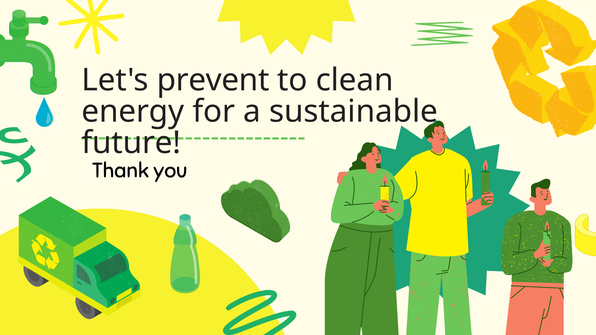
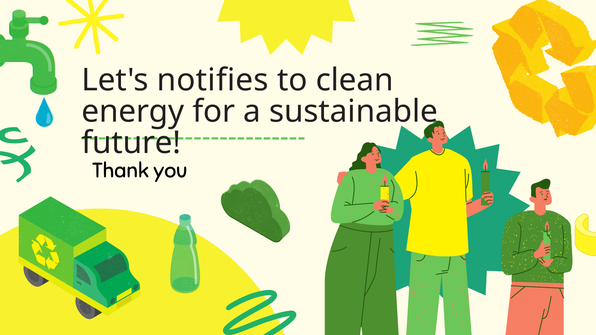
prevent: prevent -> notifies (213, 80)
